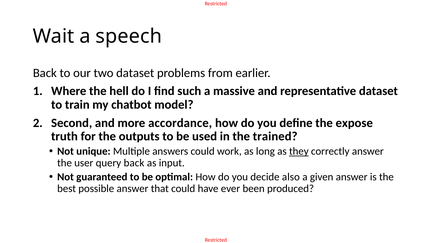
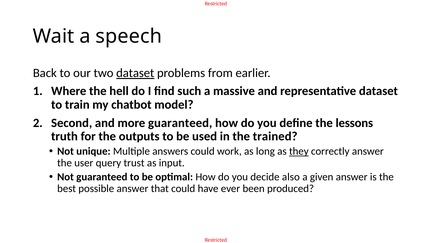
dataset underline: none -> present (135, 73)
more accordance: accordance -> guaranteed (180, 123)
expose: expose -> lessons (354, 123)
query back: back -> trust (134, 163)
